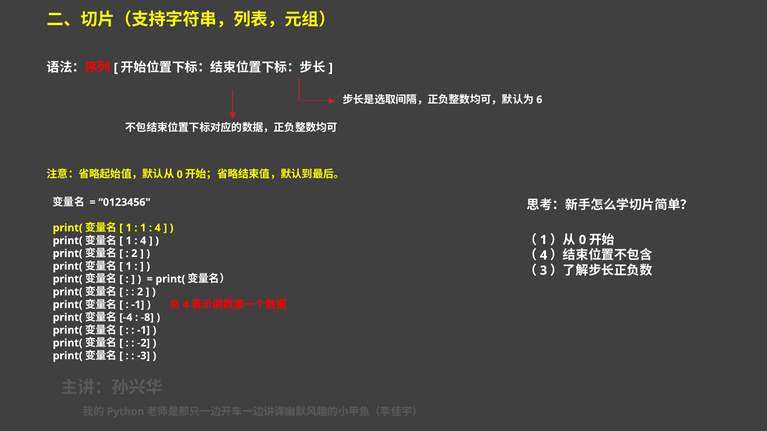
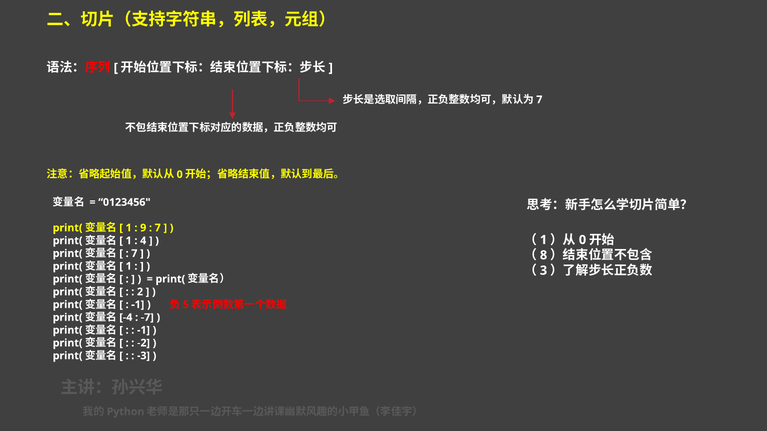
6: 6 -> 7 (539, 100)
1: 1 -> 9 (143, 228)
4: 4 -> 7 (158, 228)
4: 4 -> 8 (544, 255)
2: 2 -> 7 (134, 254)
4: 4 -> 5 (186, 305)
-8: -8 -> -7 (147, 318)
